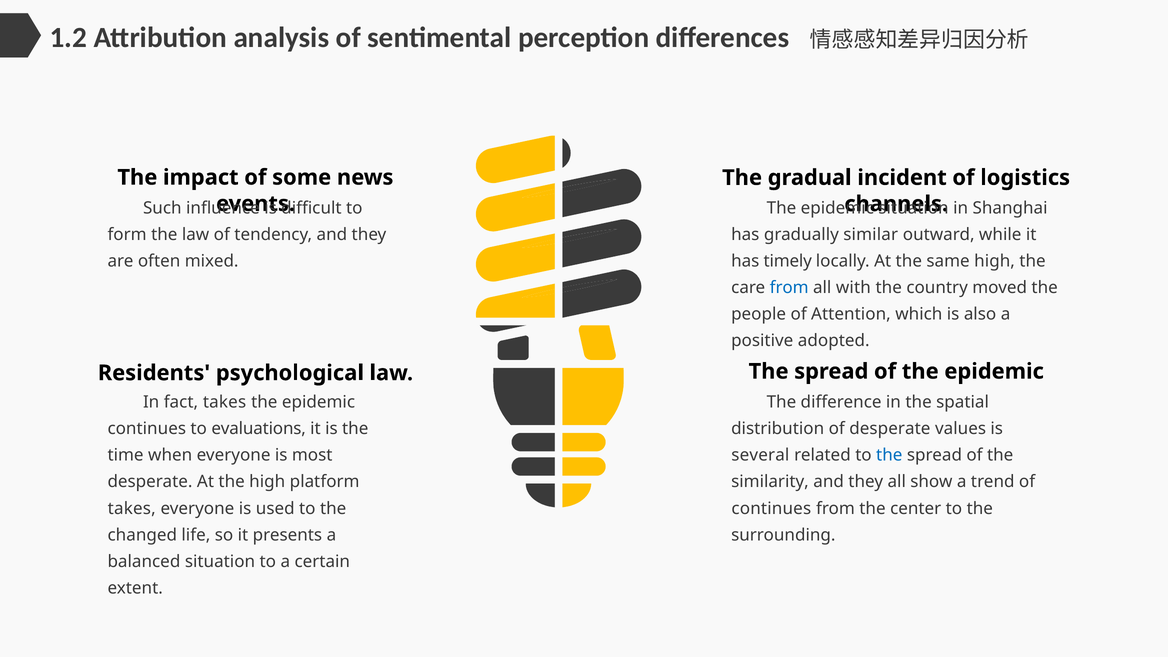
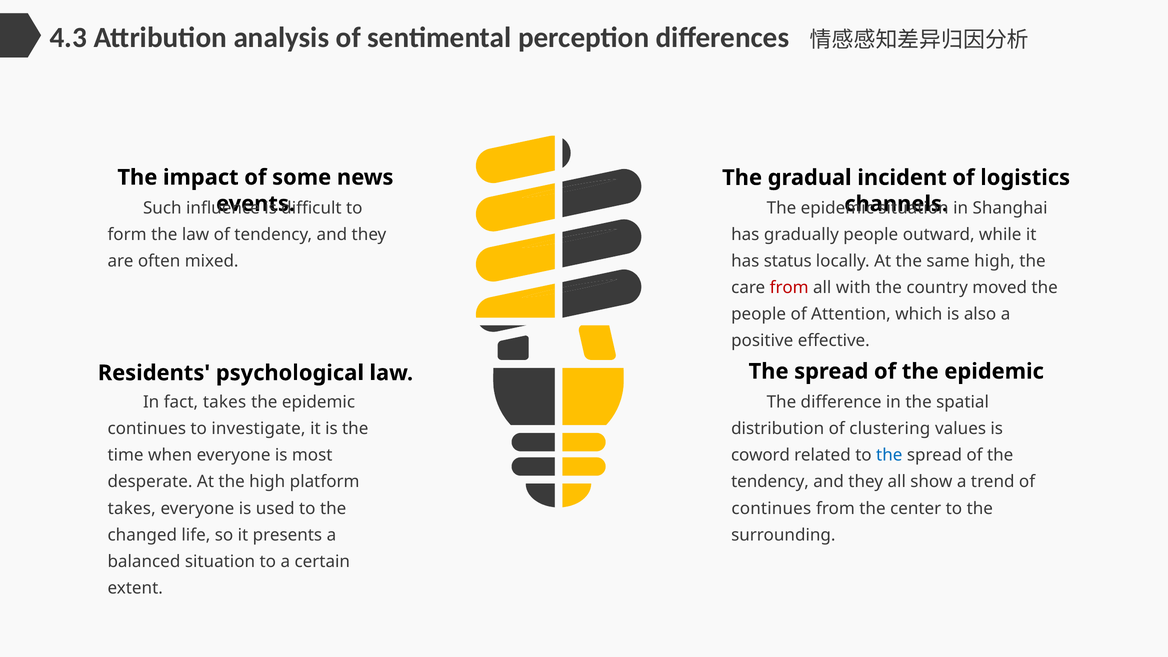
1.2: 1.2 -> 4.3 (68, 37)
gradually similar: similar -> people (871, 235)
timely: timely -> status (788, 261)
from colour: blue -> red (789, 288)
adopted: adopted -> effective (834, 341)
evaluations: evaluations -> investigate (258, 429)
of desperate: desperate -> clustering (890, 429)
several: several -> coword (761, 455)
similarity: similarity -> tendency (770, 482)
